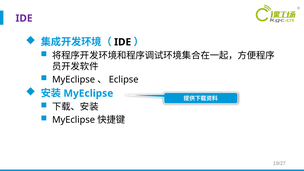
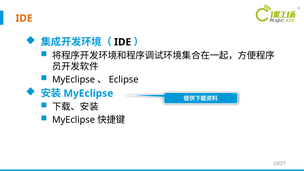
IDE colour: purple -> orange (24, 18)
